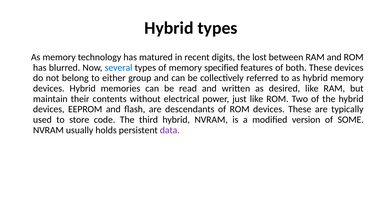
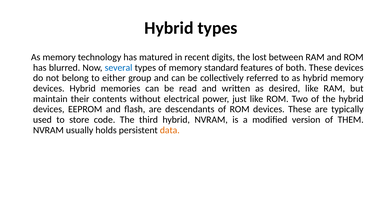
specified: specified -> standard (221, 68)
SOME: SOME -> THEM (351, 120)
data colour: purple -> orange (170, 130)
